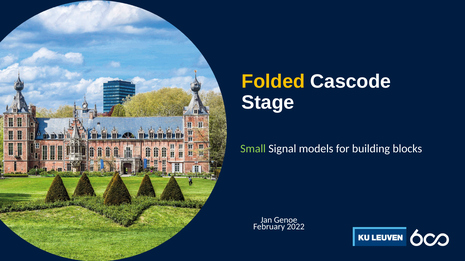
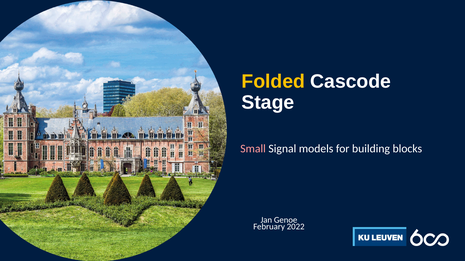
Small colour: light green -> pink (253, 149)
